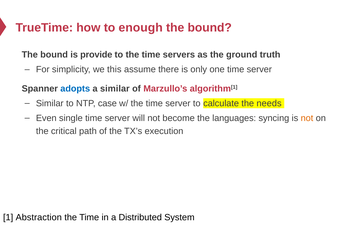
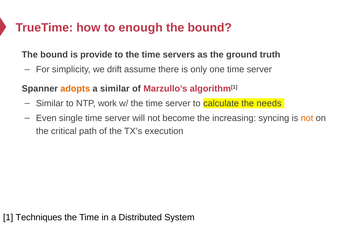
this: this -> drift (114, 70)
adopts colour: blue -> orange (75, 89)
case: case -> work (107, 103)
languages: languages -> increasing (234, 118)
Abstraction: Abstraction -> Techniques (39, 218)
